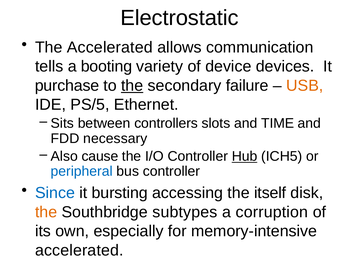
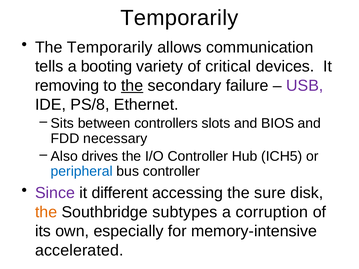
Electrostatic: Electrostatic -> Temporarily (179, 18)
The Accelerated: Accelerated -> Temporarily (110, 47)
device: device -> critical (228, 66)
purchase: purchase -> removing (67, 86)
USB colour: orange -> purple (305, 86)
PS/5: PS/5 -> PS/8 (90, 105)
TIME: TIME -> BIOS (278, 124)
cause: cause -> drives (100, 156)
Hub underline: present -> none (245, 156)
Since colour: blue -> purple (55, 193)
bursting: bursting -> different (120, 193)
itself: itself -> sure (270, 193)
